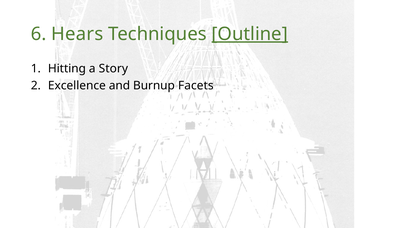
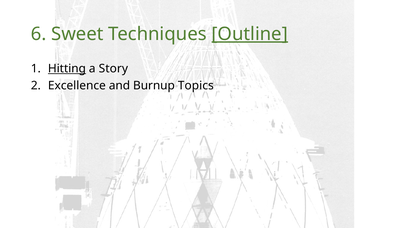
Hears: Hears -> Sweet (77, 34)
Hitting underline: none -> present (67, 68)
Facets: Facets -> Topics (196, 85)
